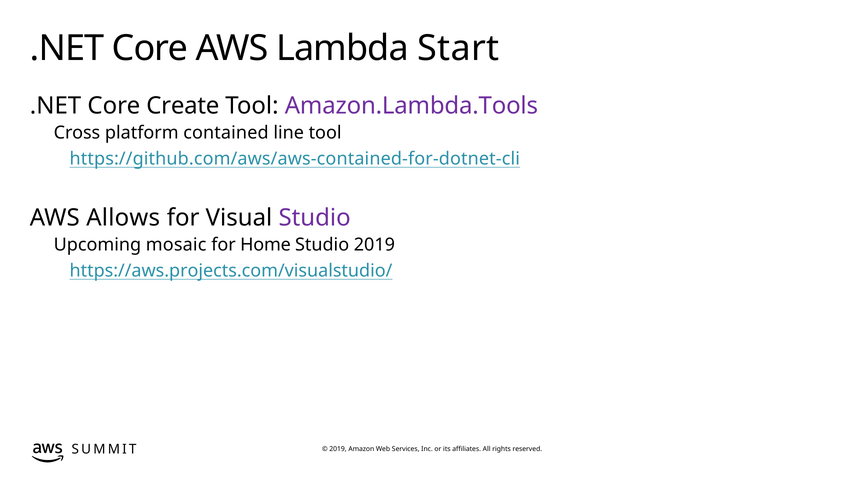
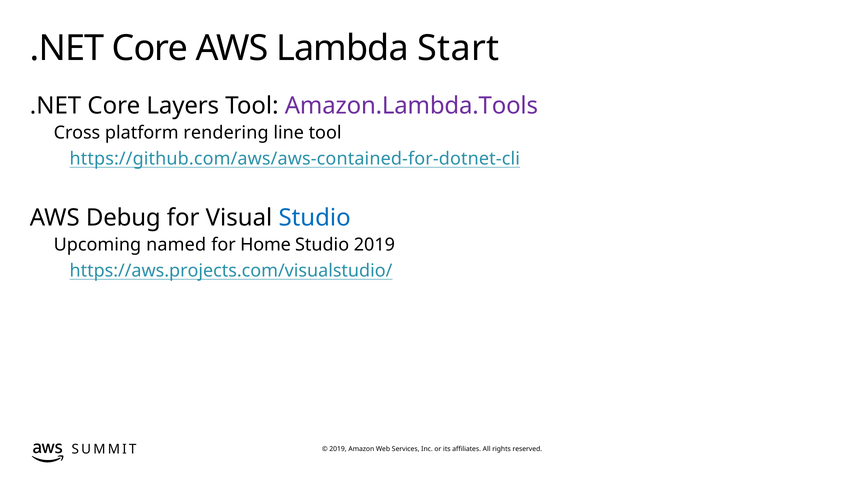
Create: Create -> Layers (183, 106)
contained: contained -> rendering (226, 133)
Allows: Allows -> Debug (123, 218)
Studio colour: purple -> blue (315, 218)
mosaic: mosaic -> named (176, 245)
